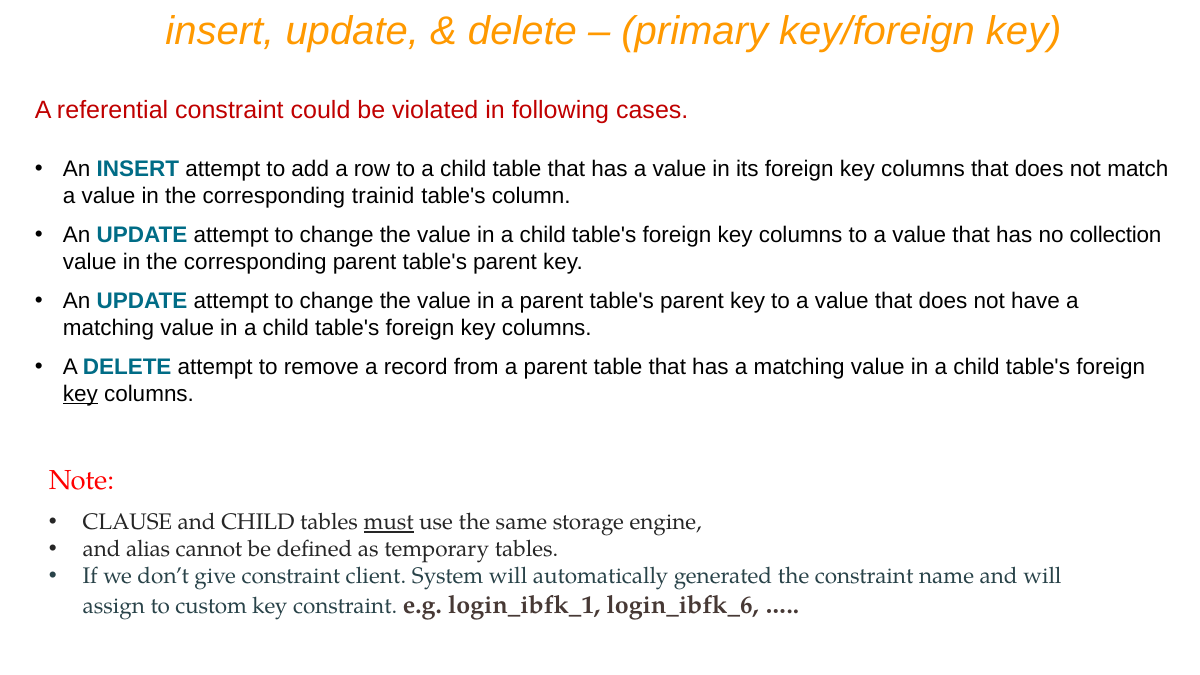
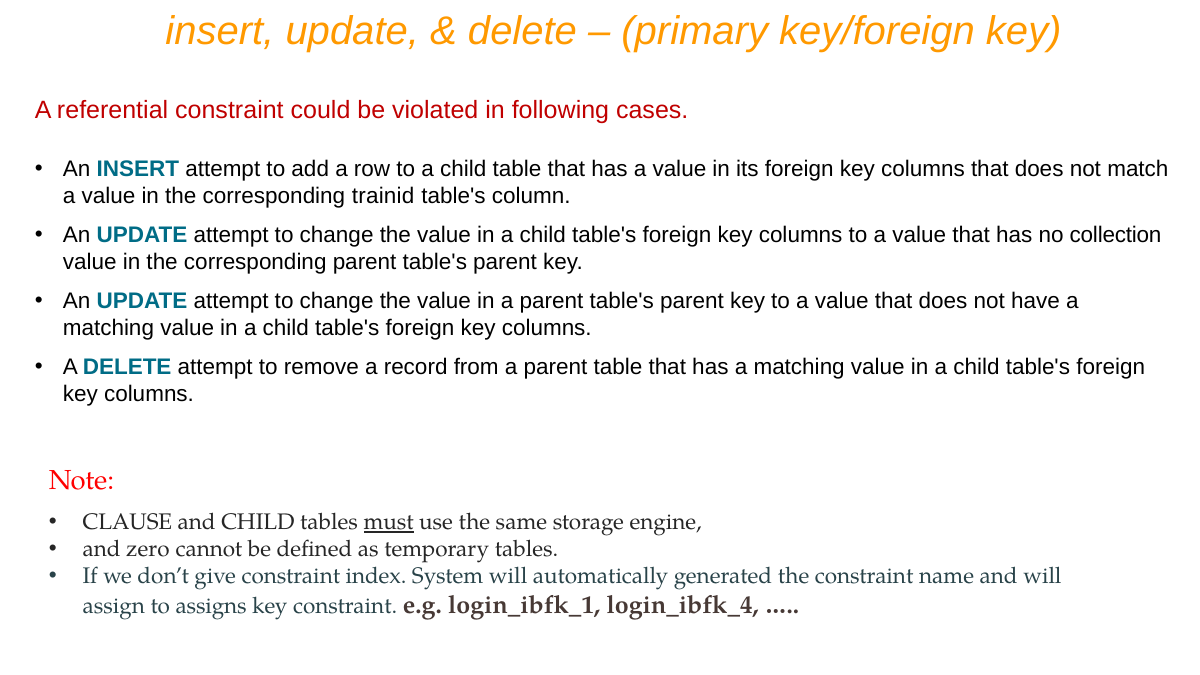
key underline: present -> none (80, 394)
alias: alias -> zero (148, 549)
client: client -> index (376, 576)
custom: custom -> assigns (211, 606)
login_ibfk_6: login_ibfk_6 -> login_ibfk_4 (683, 605)
